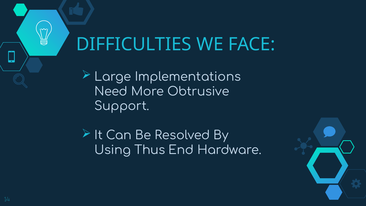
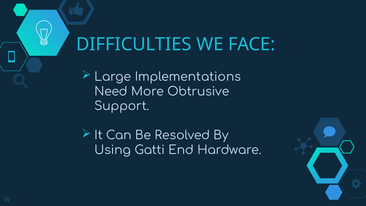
Thus: Thus -> Gatti (150, 150)
